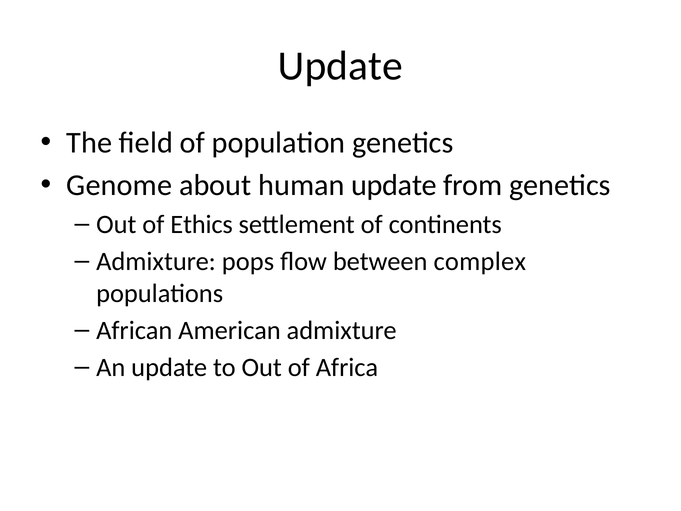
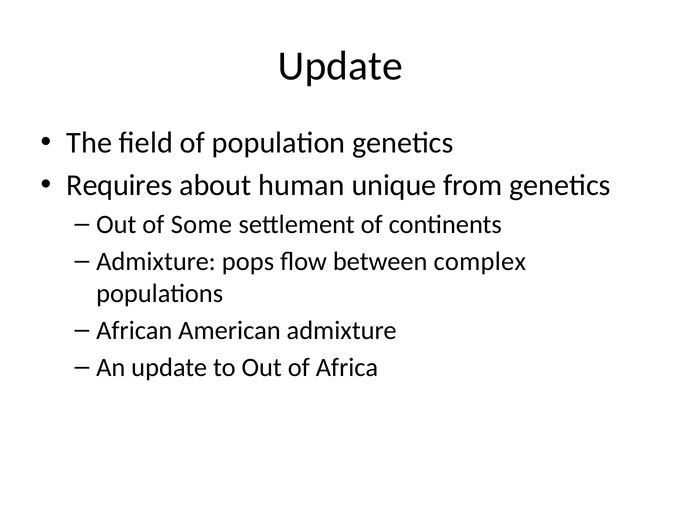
Genome: Genome -> Requires (119, 185)
human update: update -> unique (394, 185)
Ethics: Ethics -> Some (201, 224)
